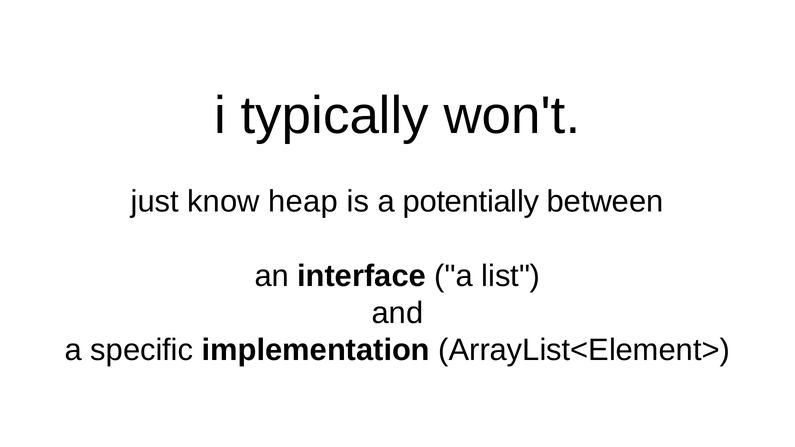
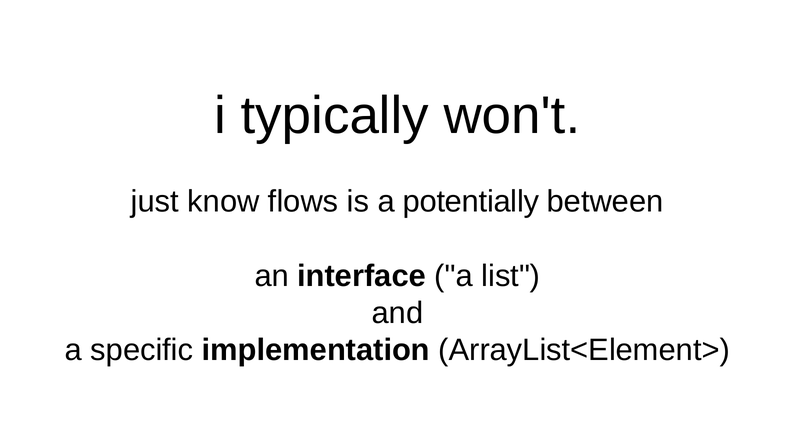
heap: heap -> flows (303, 202)
